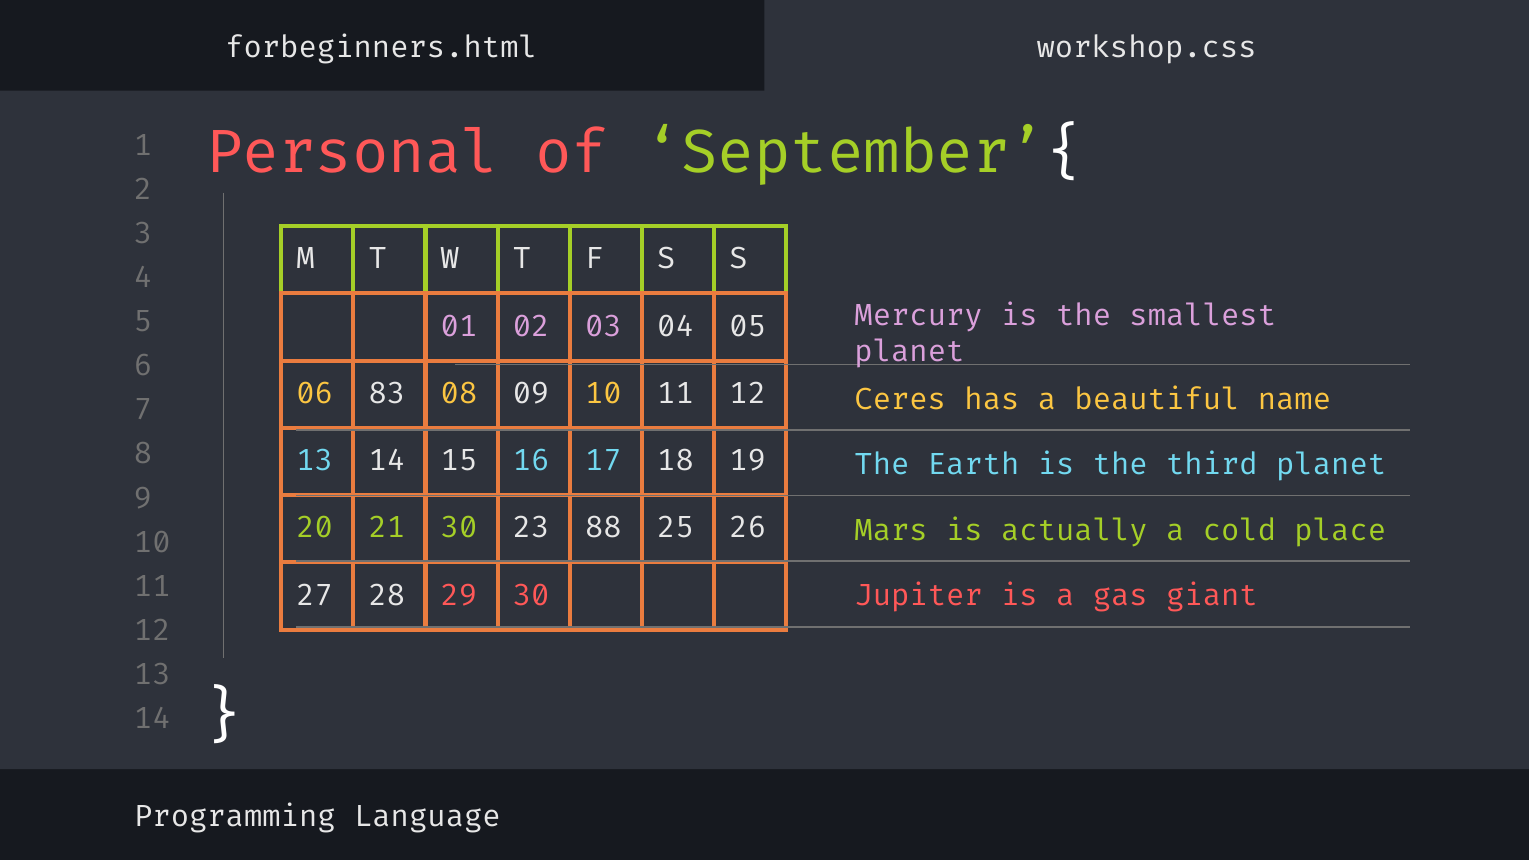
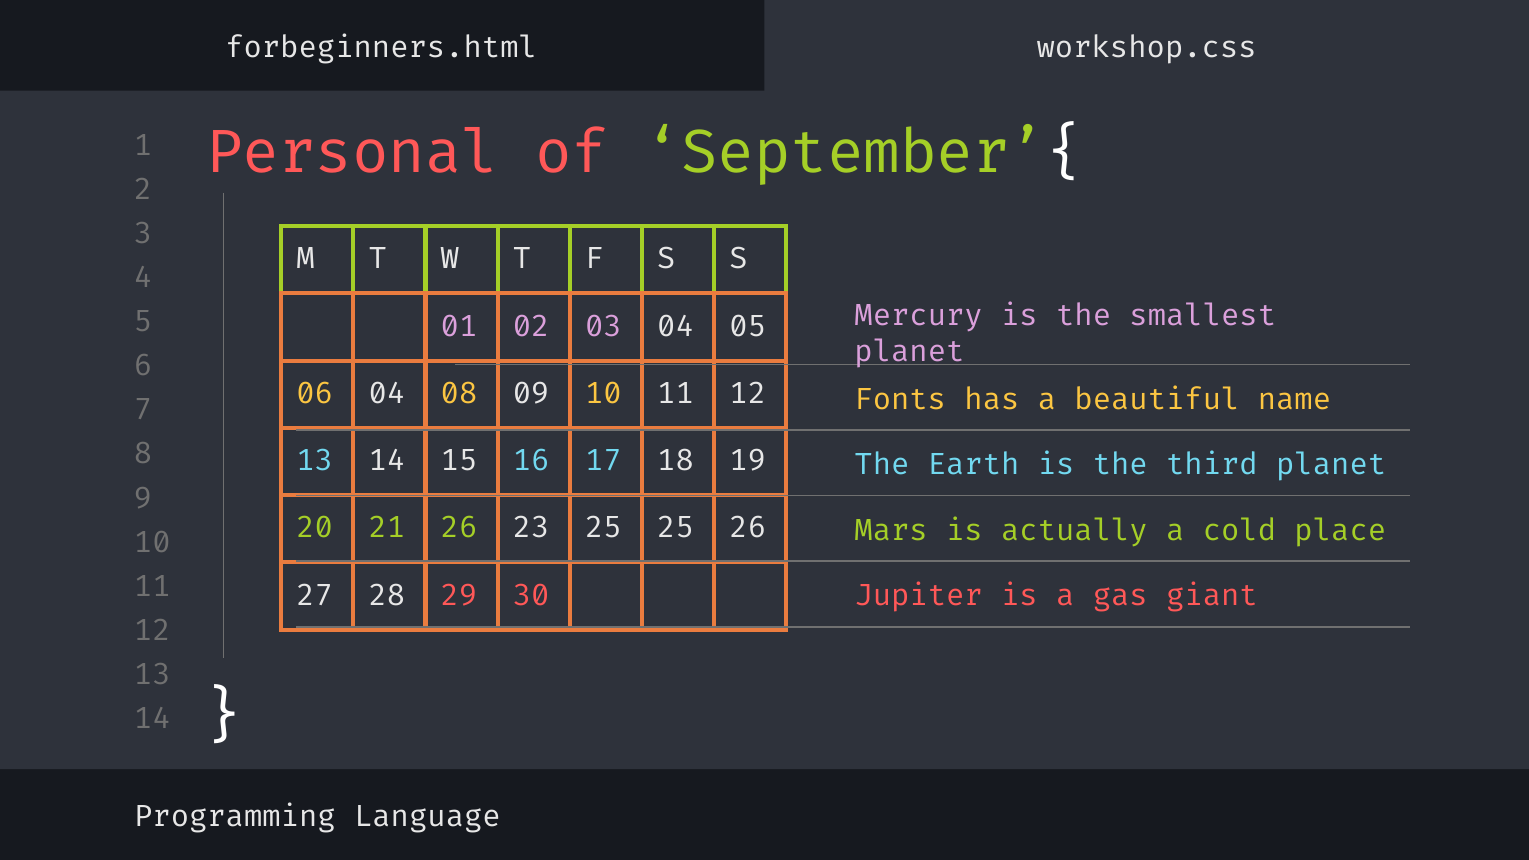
06 83: 83 -> 04 (387, 394)
Ceres: Ceres -> Fonts (900, 399)
21 30: 30 -> 26 (459, 528)
23 88: 88 -> 25 (603, 528)
